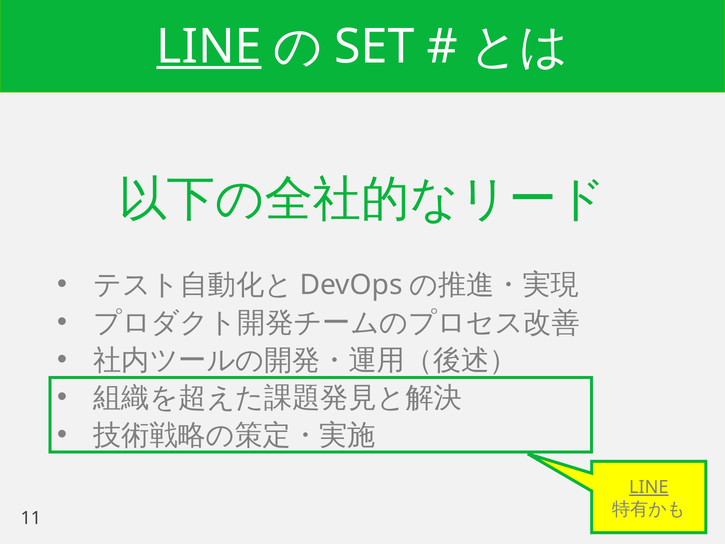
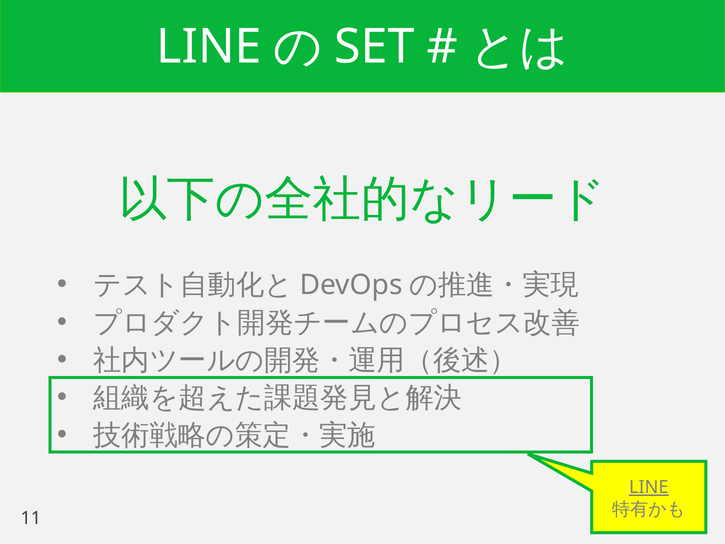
LINE underline: present -> none (209, 47)
